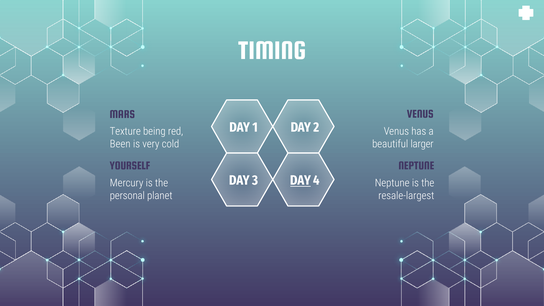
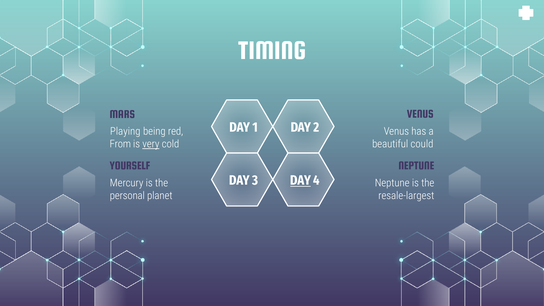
Texture: Texture -> Playing (125, 131)
larger: larger -> could (422, 144)
Been: Been -> From (120, 144)
very underline: none -> present (151, 144)
